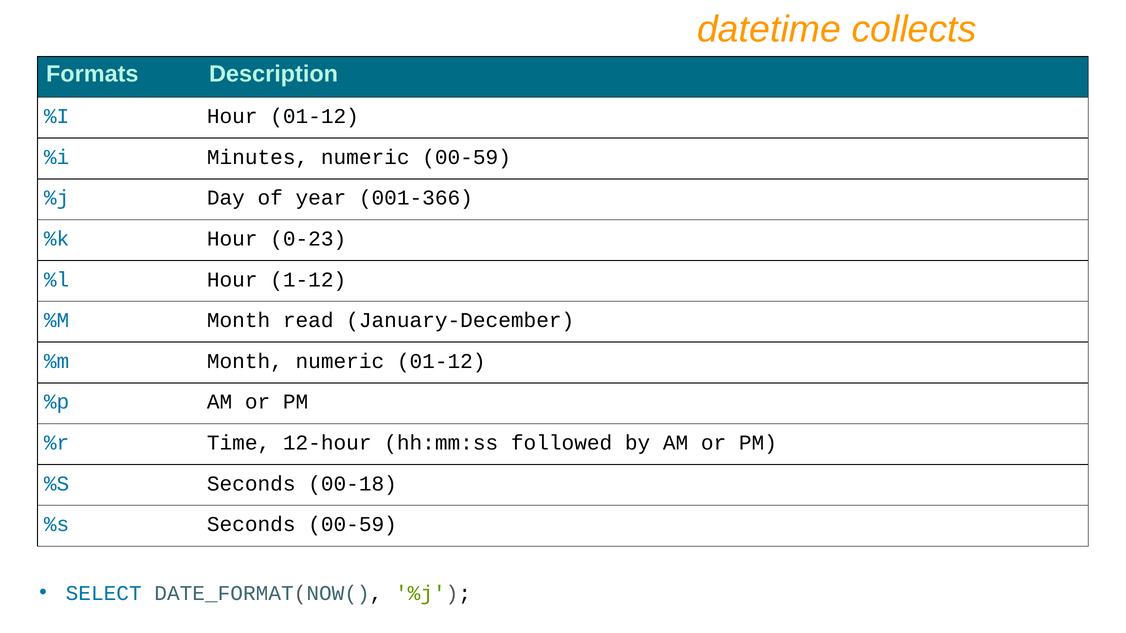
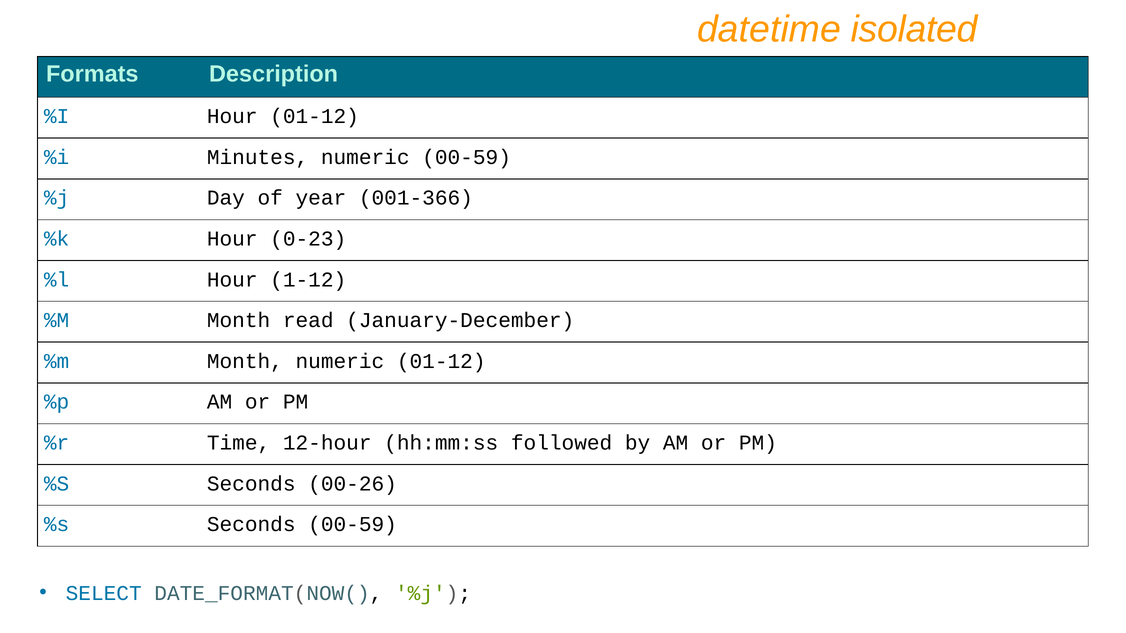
collects: collects -> isolated (914, 29)
00-18: 00-18 -> 00-26 (353, 484)
